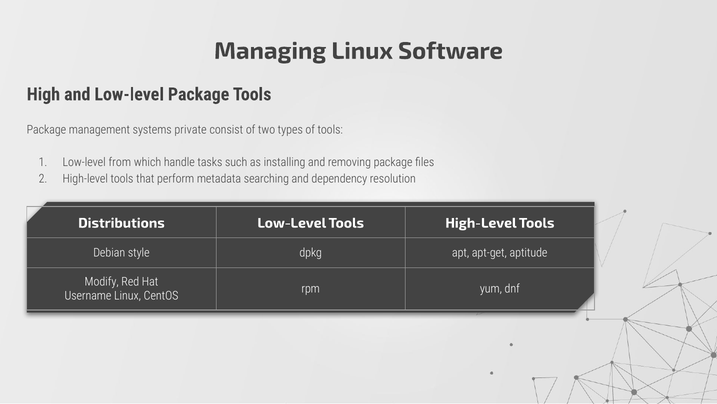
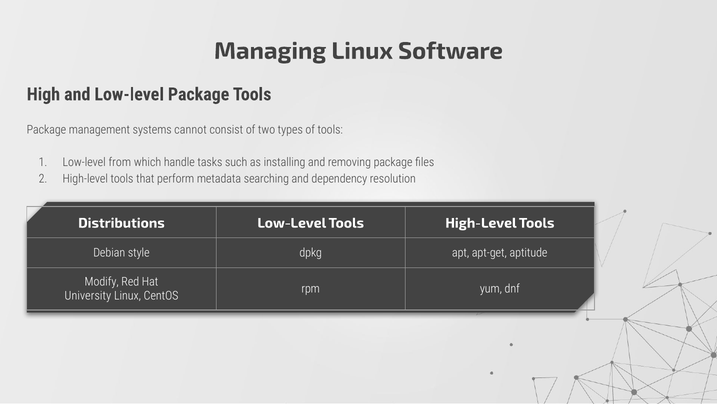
private: private -> cannot (191, 130)
Username: Username -> University (88, 296)
